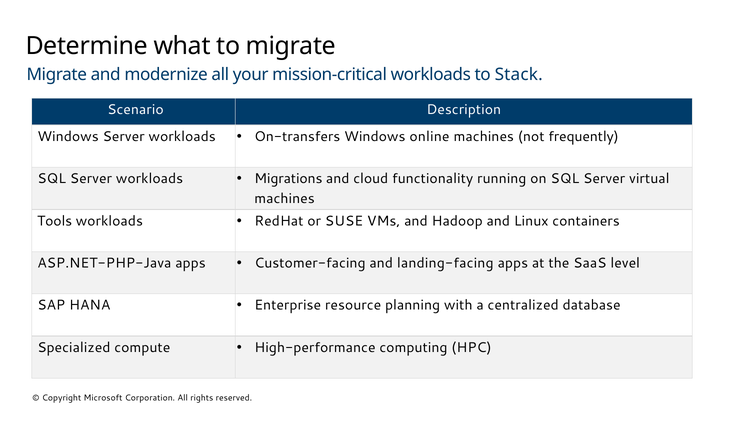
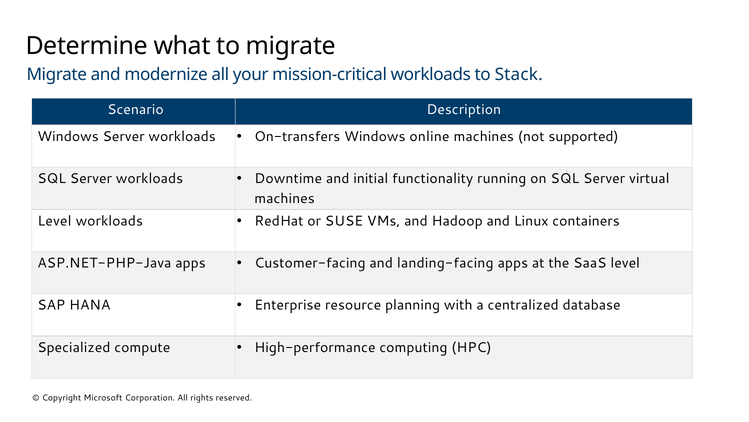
frequently: frequently -> supported (584, 136)
Migrations: Migrations -> Downtime (288, 178)
cloud: cloud -> initial (371, 178)
Tools: Tools -> Level (54, 221)
